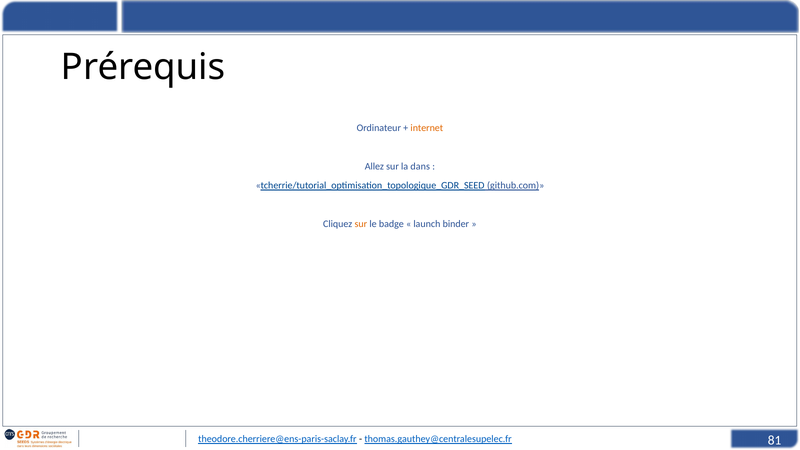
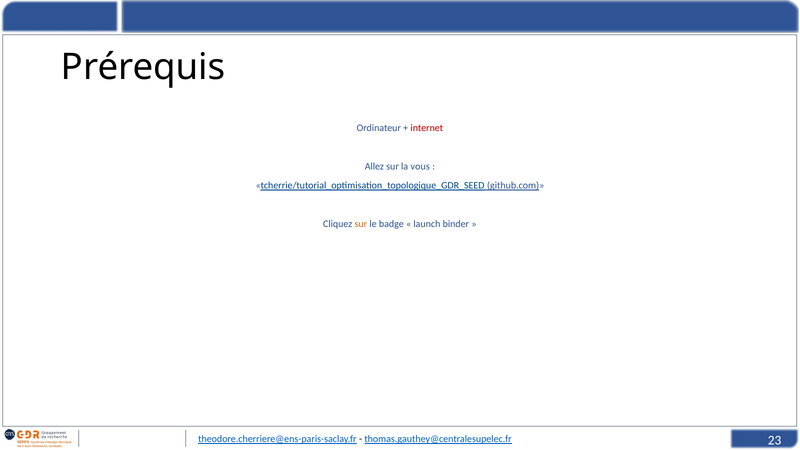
internet colour: orange -> red (427, 128)
dans: dans -> vous (420, 166)
81: 81 -> 23 (775, 440)
